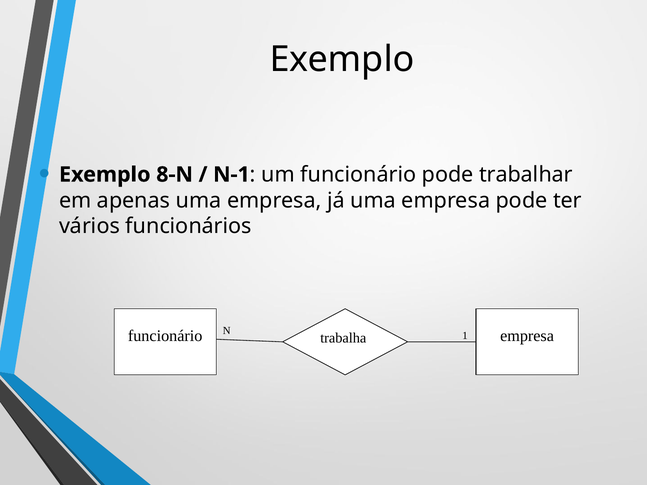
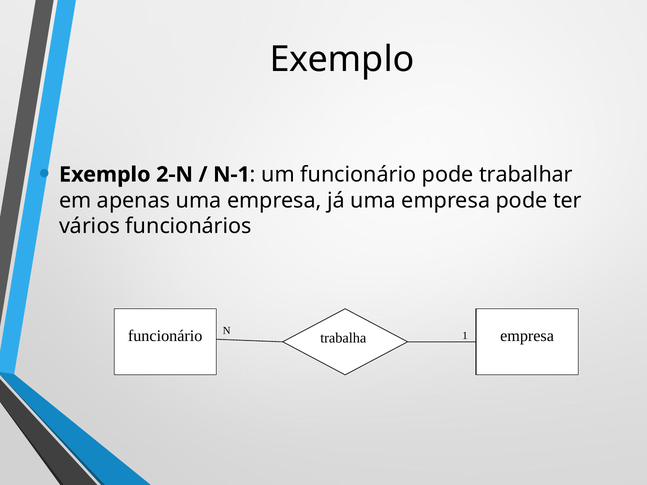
8-N: 8-N -> 2-N (175, 175)
